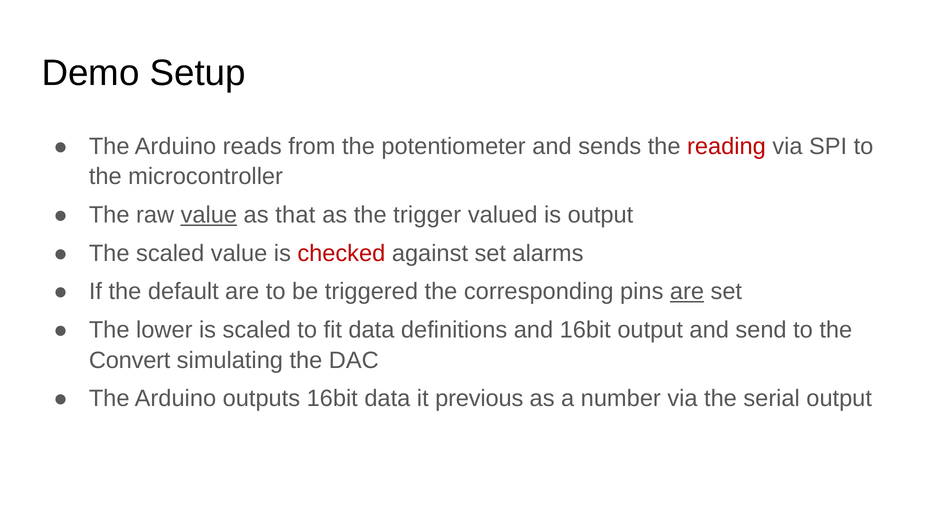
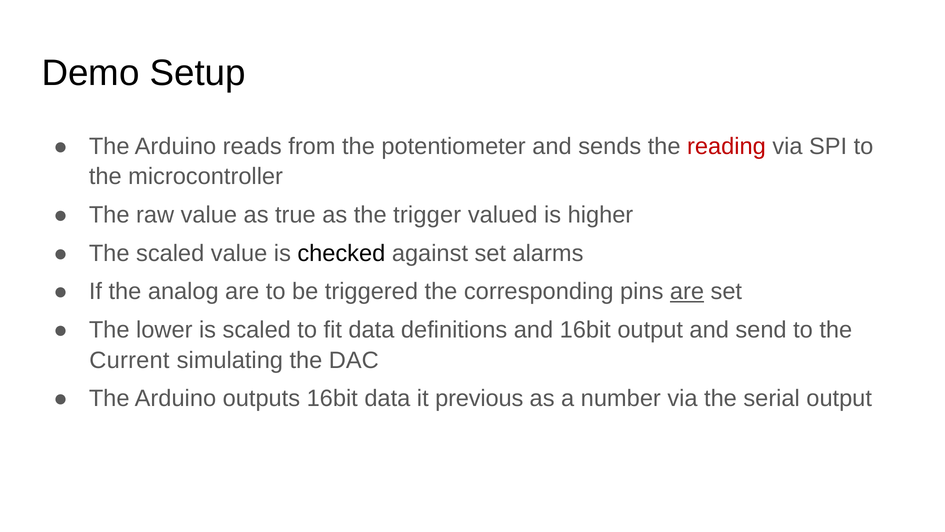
value underline: present -> none (209, 215)
that: that -> true (295, 215)
is output: output -> higher (600, 215)
checked colour: red -> black (341, 253)
default: default -> analog (183, 291)
Convert: Convert -> Current (129, 360)
